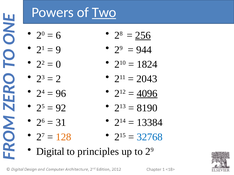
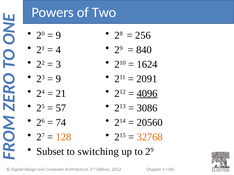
Two underline: present -> none (104, 12)
6: 6 -> 9 (58, 35)
256 underline: present -> none (143, 35)
9: 9 -> 4 (58, 50)
944: 944 -> 840 (144, 50)
0: 0 -> 3 (58, 65)
1824: 1824 -> 1624 (147, 65)
2: 2 -> 9 (58, 79)
2043: 2043 -> 2091 (147, 79)
96: 96 -> 21 (61, 94)
92: 92 -> 57 (61, 108)
8190: 8190 -> 3086 (147, 108)
31: 31 -> 74 (61, 123)
13384: 13384 -> 20560 (150, 123)
32768 colour: blue -> orange (150, 137)
Digital: Digital -> Subset (50, 152)
principles: principles -> switching (98, 152)
